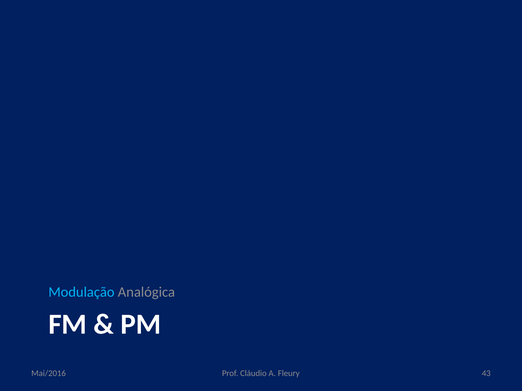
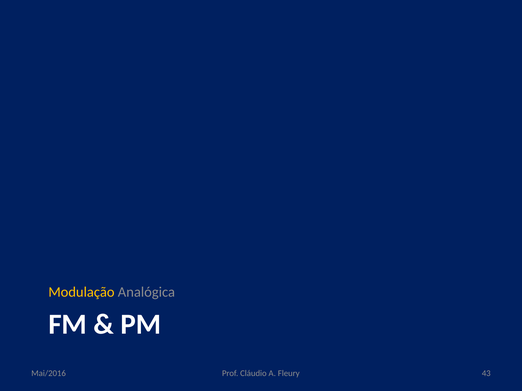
Modulação colour: light blue -> yellow (81, 292)
